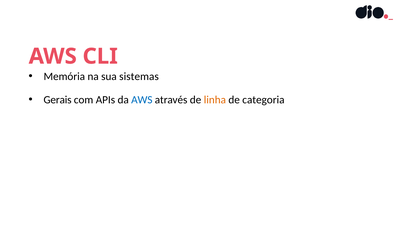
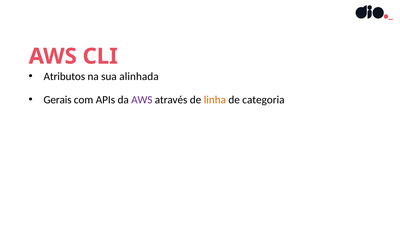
Memória: Memória -> Atributos (64, 76)
sistemas: sistemas -> alinhada (139, 76)
AWS colour: blue -> purple (142, 100)
